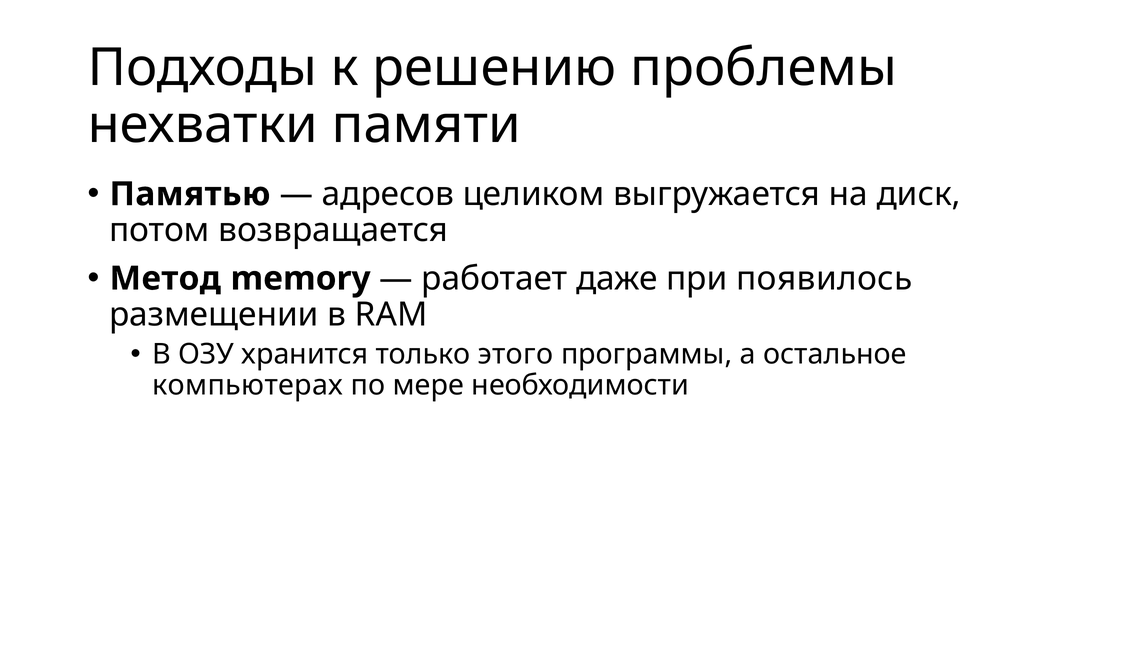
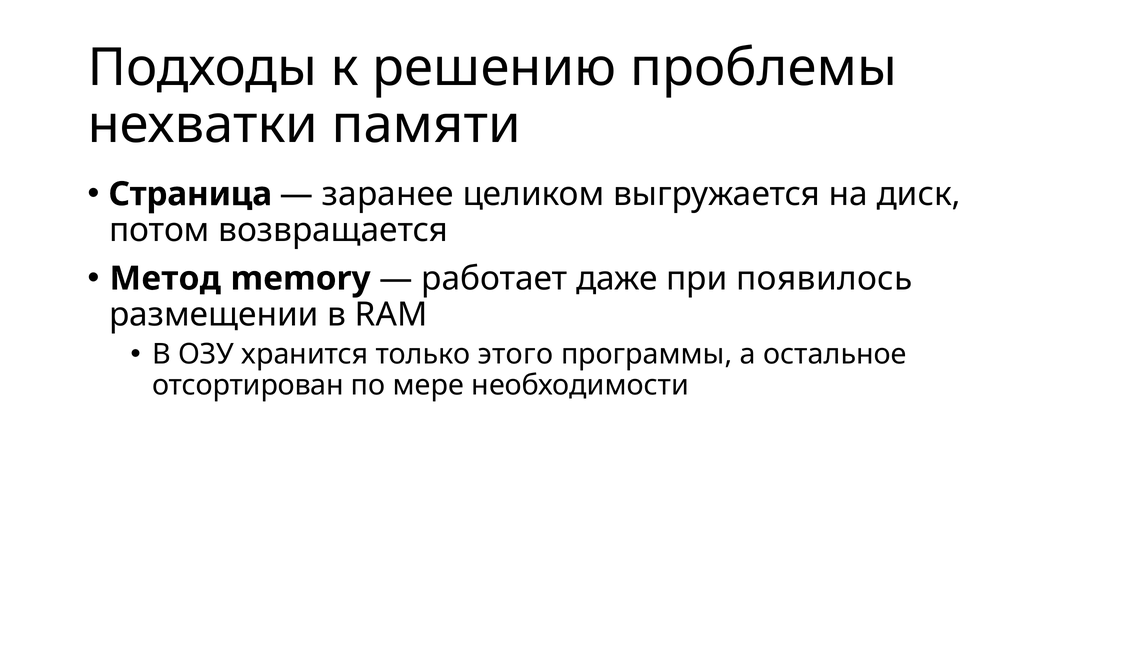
Памятью: Памятью -> Страница (190, 194)
адресов: адресов -> заранее (388, 194)
компьютерах: компьютерах -> отсортирован (248, 385)
